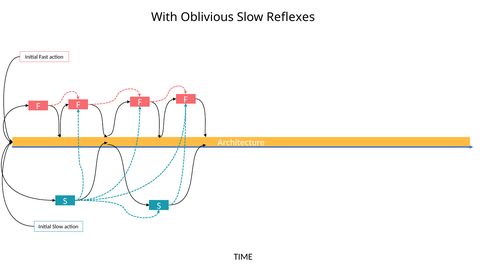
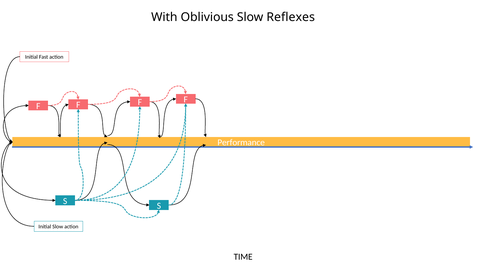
Architecture: Architecture -> Performance (241, 143)
